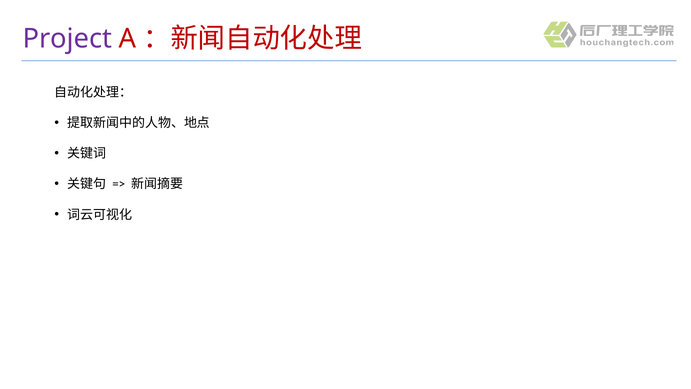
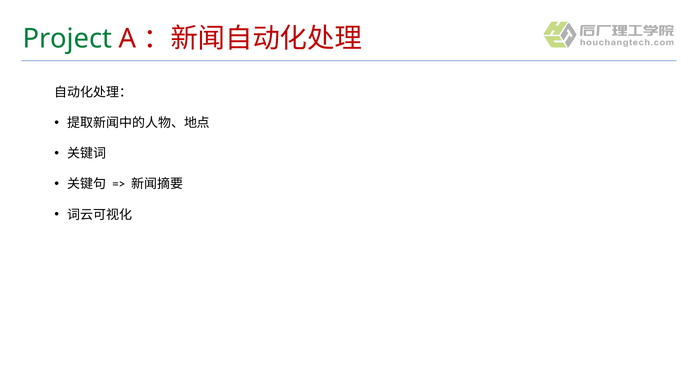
Project colour: purple -> green (67, 39)
